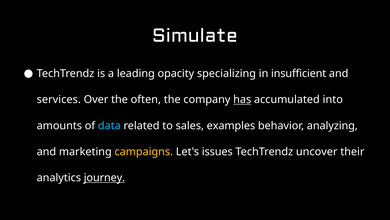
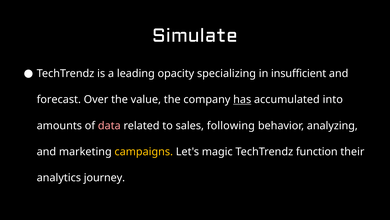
services: services -> forecast (59, 99)
often: often -> value (146, 99)
data colour: light blue -> pink (109, 125)
examples: examples -> following (231, 125)
issues: issues -> magic (217, 151)
uncover: uncover -> function (317, 151)
journey underline: present -> none (104, 177)
